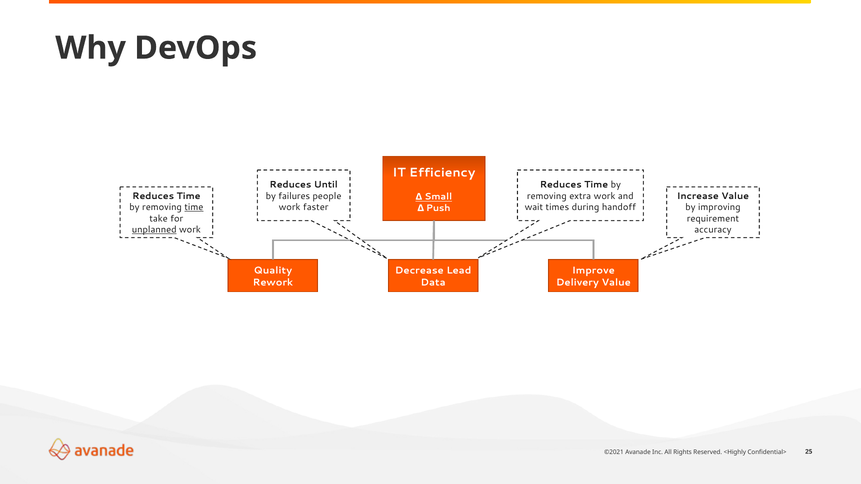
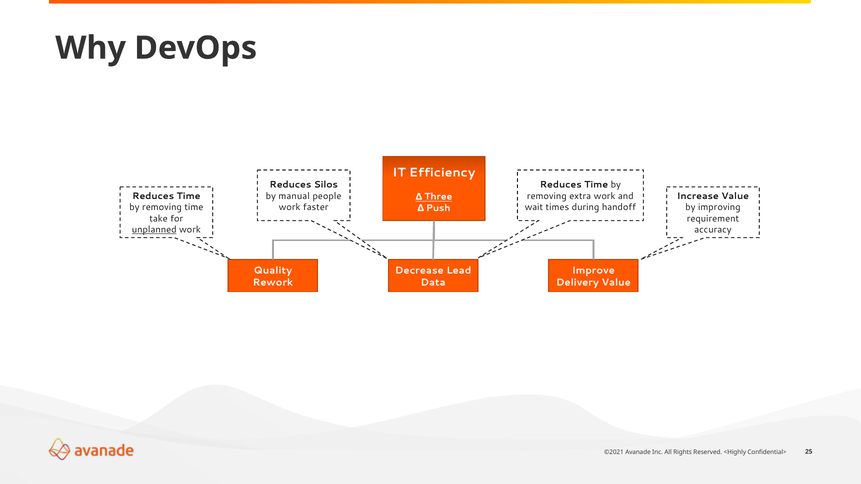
Until: Until -> Silos (326, 185)
failures: failures -> manual (294, 196)
Small: Small -> Three (438, 197)
time underline: present -> none (194, 207)
